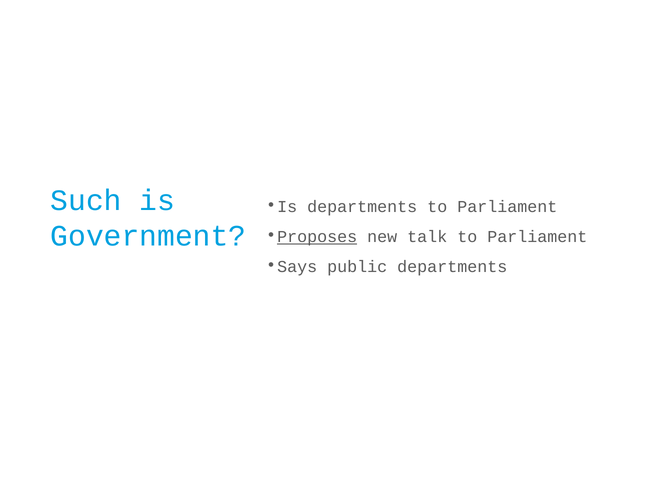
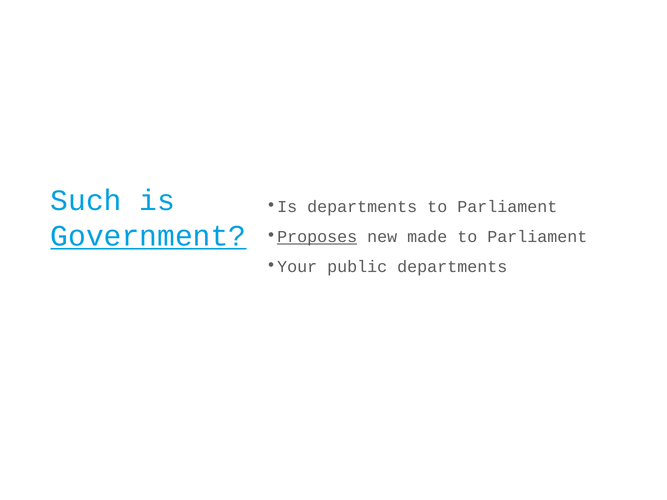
Government underline: none -> present (148, 236)
talk: talk -> made (427, 237)
Says: Says -> Your (297, 267)
